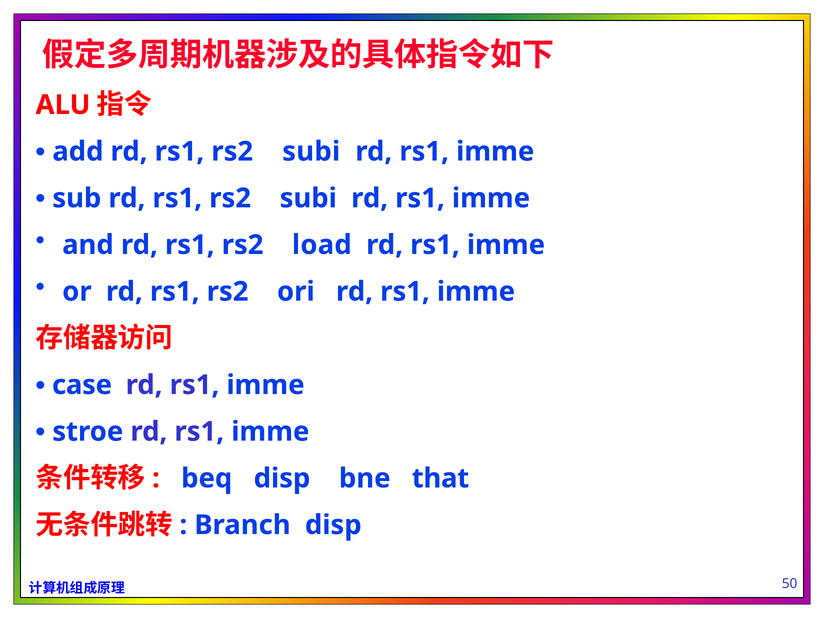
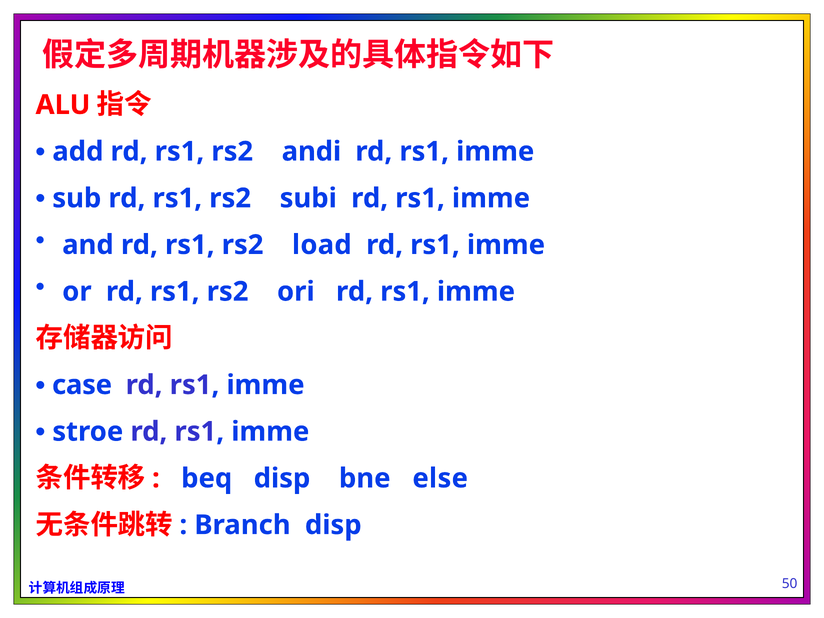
subi: subi -> andi (311, 152)
that: that -> else (440, 478)
